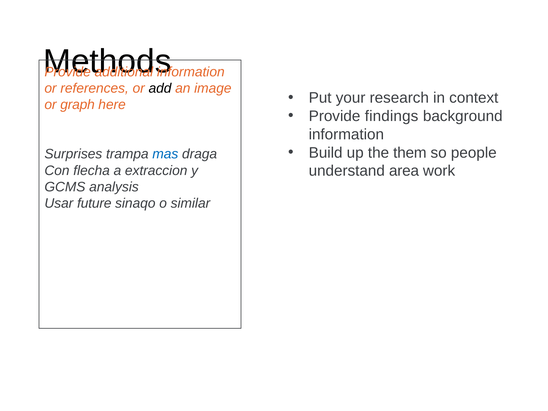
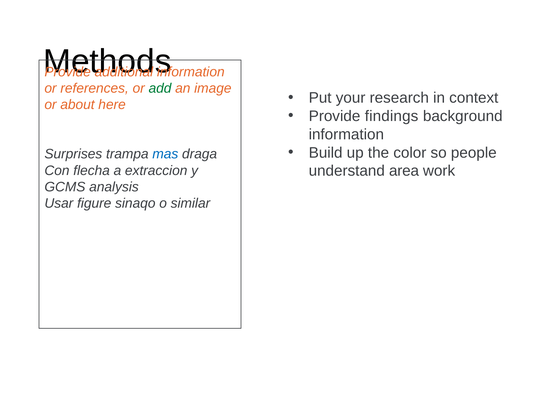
add colour: black -> green (160, 88)
graph: graph -> about (77, 105)
them: them -> color (410, 153)
future: future -> figure (94, 203)
